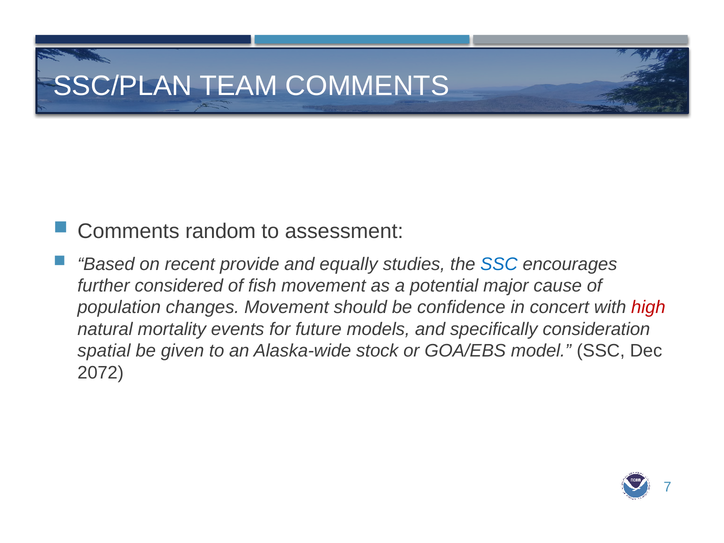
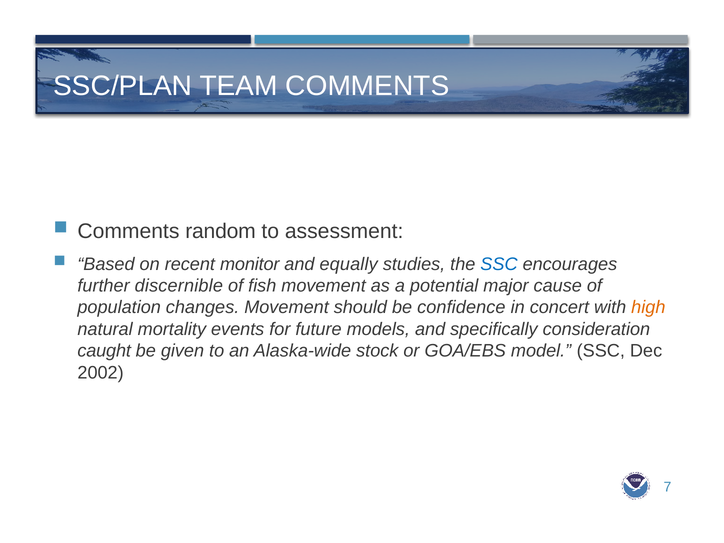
provide: provide -> monitor (250, 264)
considered: considered -> discernible (179, 286)
high colour: red -> orange (648, 308)
spatial: spatial -> caught (104, 351)
2072: 2072 -> 2002 (101, 373)
